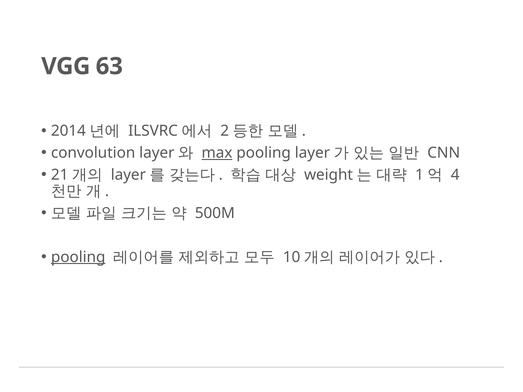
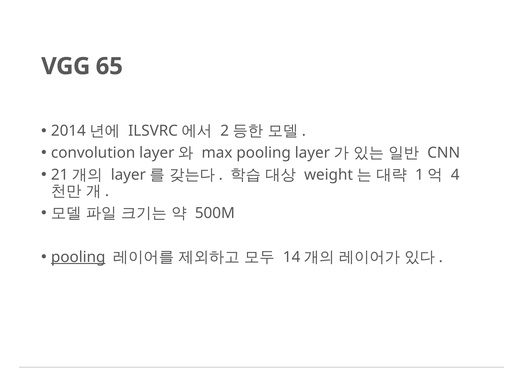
63: 63 -> 65 (109, 66)
max underline: present -> none (217, 153)
10: 10 -> 14 (292, 257)
